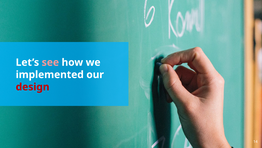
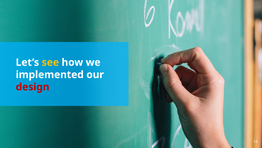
see colour: pink -> yellow (50, 62)
